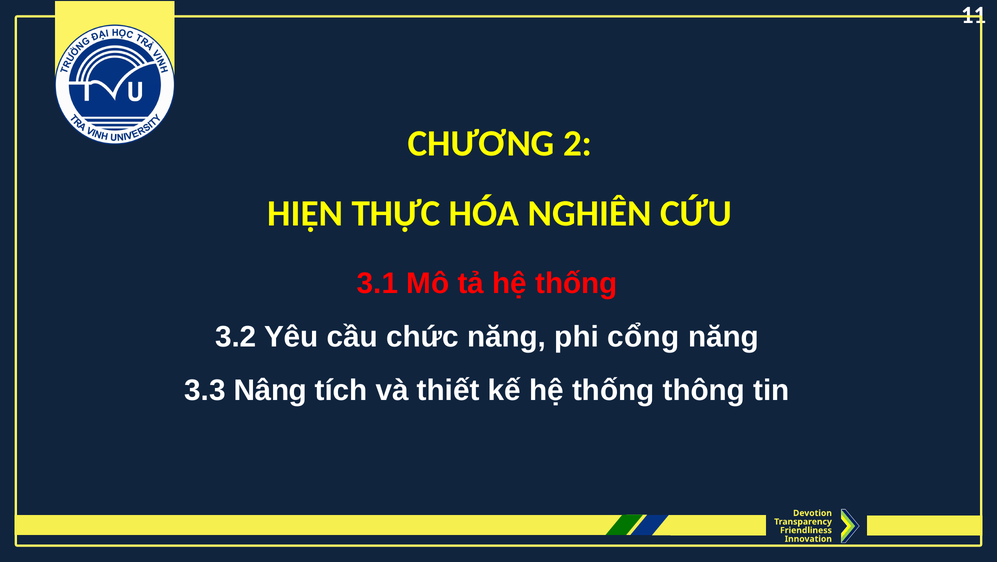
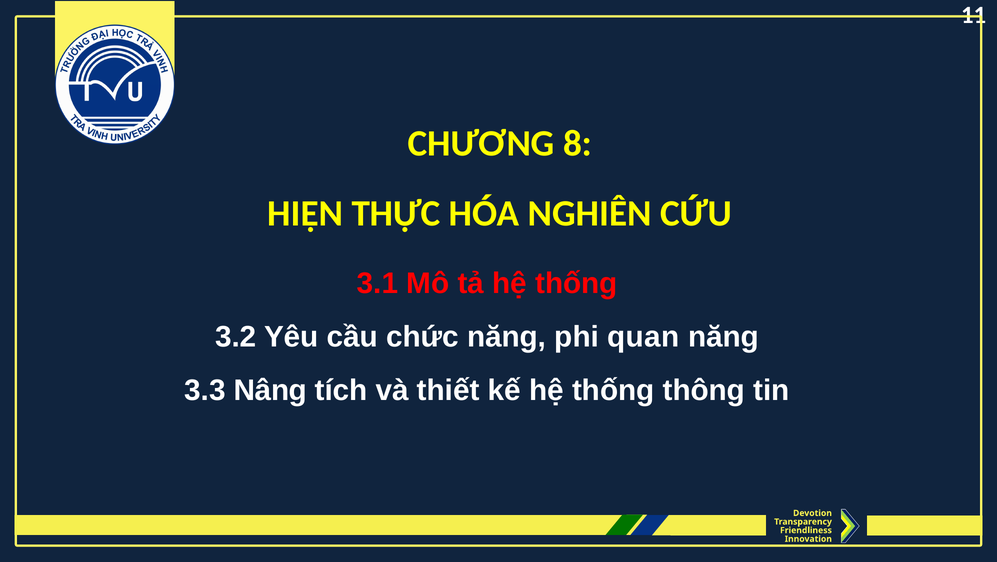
2: 2 -> 8 (578, 144)
cổng: cổng -> quan (643, 337)
